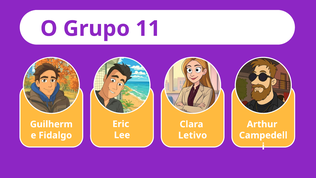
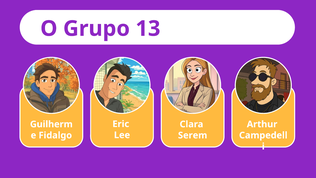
11: 11 -> 13 (148, 29)
Letivo: Letivo -> Serem (193, 135)
